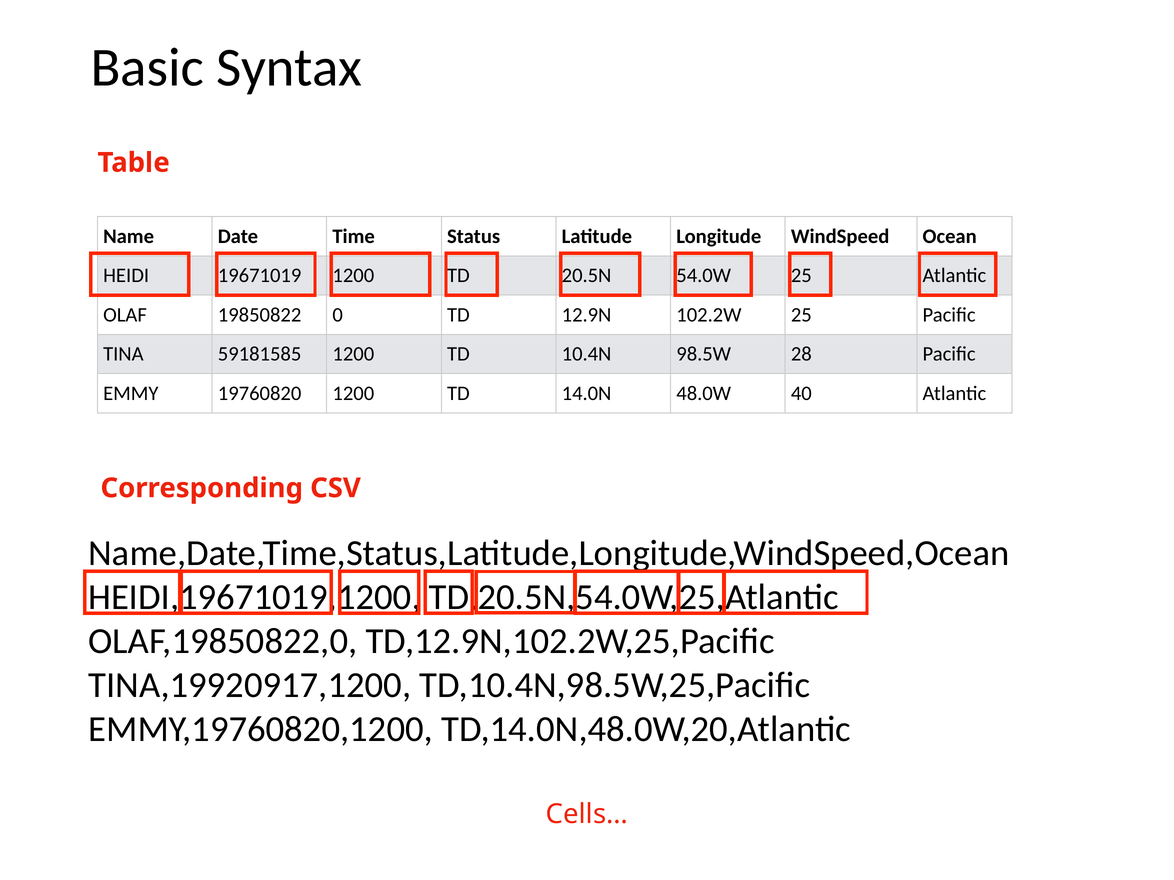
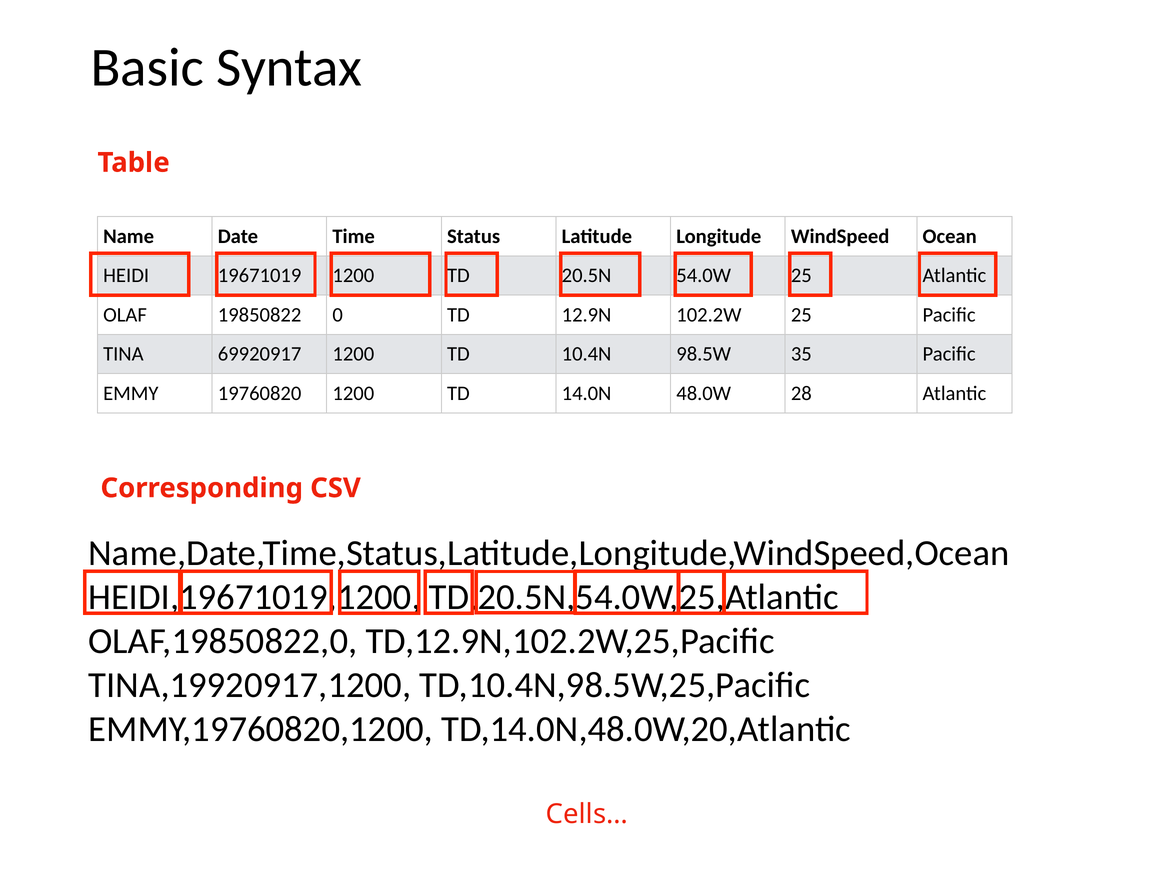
59181585: 59181585 -> 69920917 (260, 354)
28: 28 -> 35 (801, 354)
40: 40 -> 28 (801, 394)
